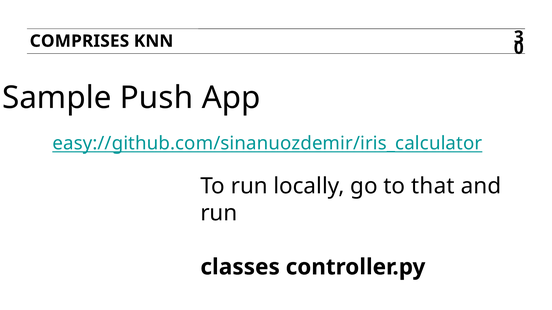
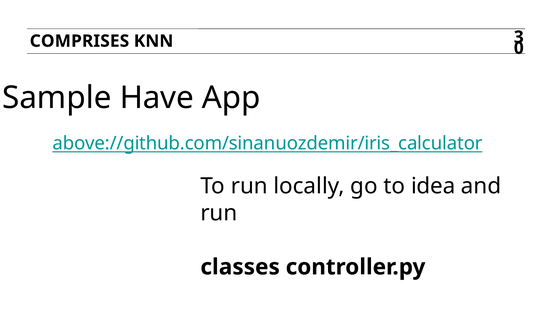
Push: Push -> Have (157, 98)
easy://github.com/sinanuozdemir/iris_calculator: easy://github.com/sinanuozdemir/iris_calculator -> above://github.com/sinanuozdemir/iris_calculator (268, 143)
that: that -> idea (433, 186)
